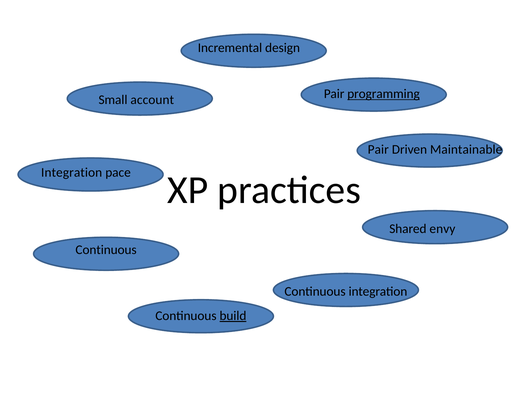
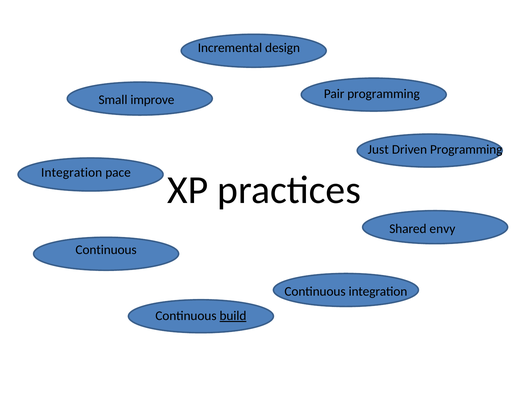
programming underline: present -> none (384, 94)
account: account -> improve (152, 100)
Pair: Pair -> Just (378, 149)
Driven Maintainable: Maintainable -> Programming (466, 149)
